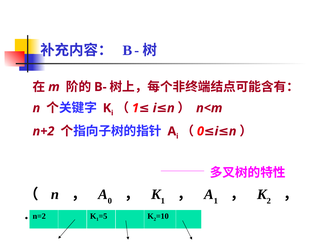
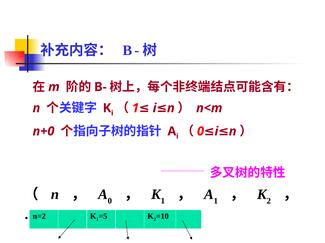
n+2: n+2 -> n+0 (43, 132)
